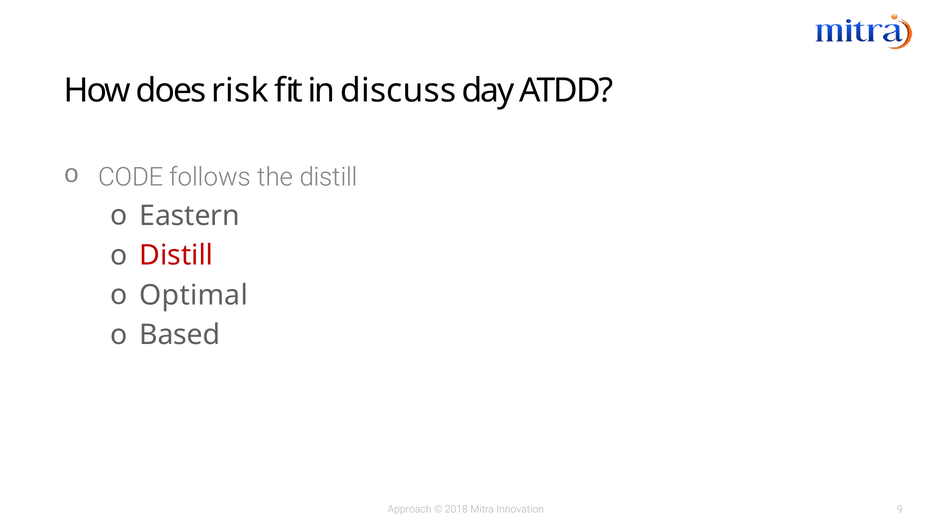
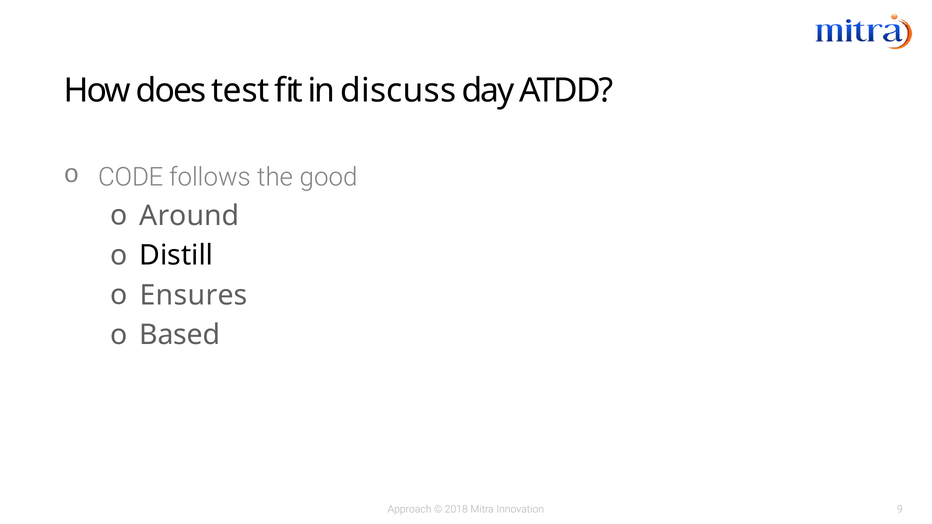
risk: risk -> test (240, 91)
the distill: distill -> good (329, 177)
Eastern: Eastern -> Around (189, 216)
Distill colour: red -> black (176, 256)
Optimal: Optimal -> Ensures (194, 295)
